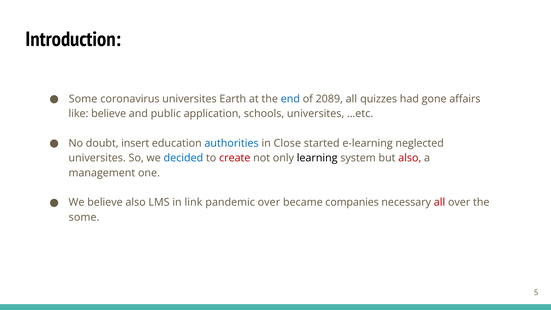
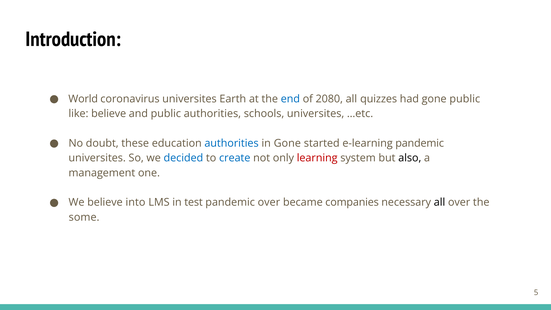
Some: Some -> World (83, 99)
2089: 2089 -> 2080 (329, 99)
gone affairs: affairs -> public (465, 99)
public application: application -> authorities (212, 114)
insert: insert -> these (135, 143)
in Close: Close -> Gone (287, 143)
e-learning neglected: neglected -> pandemic (420, 143)
create colour: red -> blue (235, 158)
learning colour: black -> red (317, 158)
also colour: red -> black (410, 158)
believe also: also -> into (136, 202)
link: link -> test (194, 202)
all colour: red -> black (440, 202)
